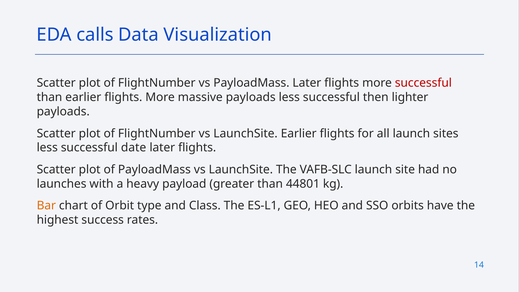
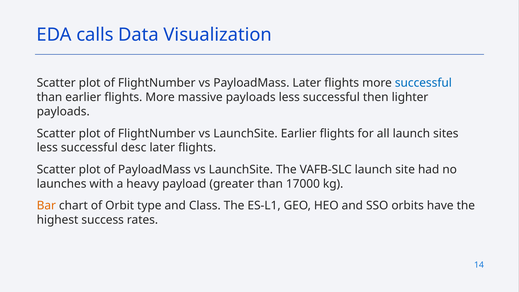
successful colour: red -> blue (423, 83)
date: date -> desc (134, 148)
44801: 44801 -> 17000 (303, 184)
